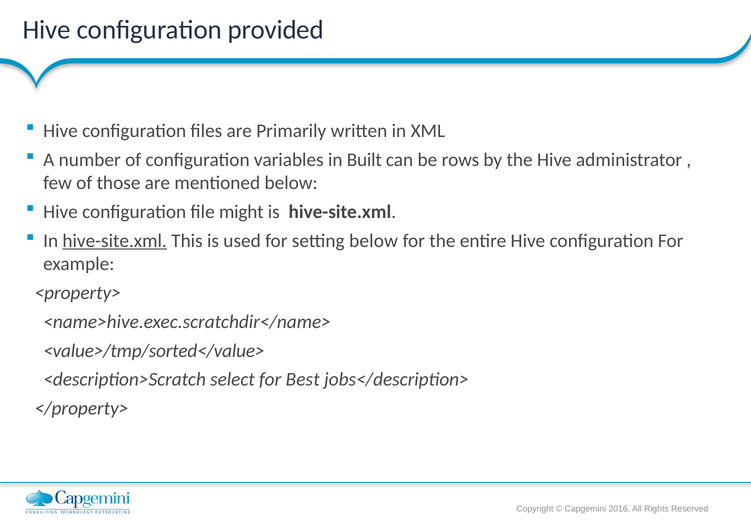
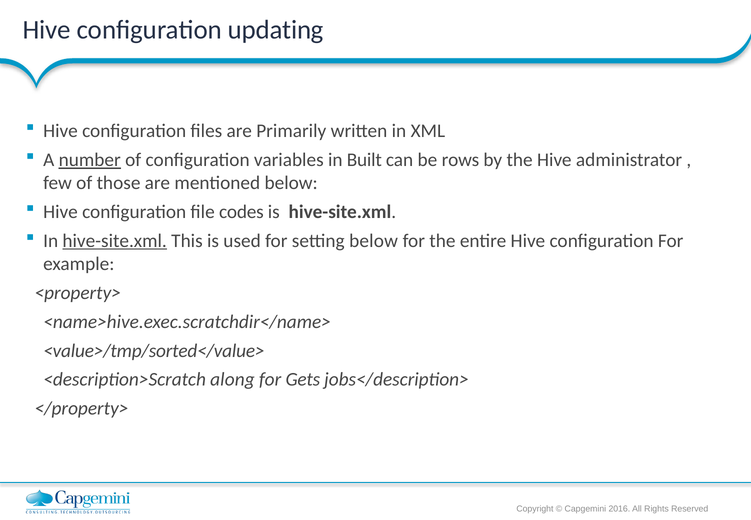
provided: provided -> updating (276, 30)
number underline: none -> present (90, 160)
might: might -> codes (241, 212)
select: select -> along (232, 380)
Best: Best -> Gets (303, 380)
